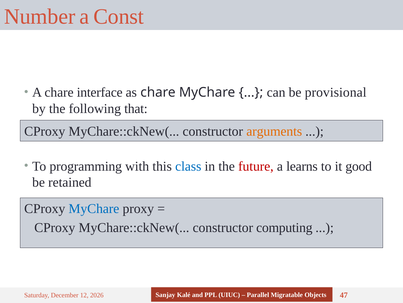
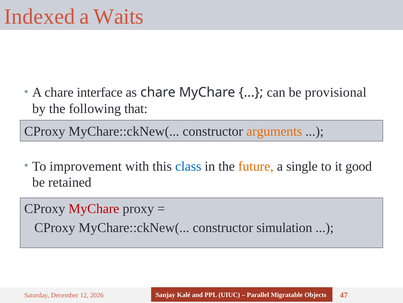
Number: Number -> Indexed (40, 17)
Const: Const -> Waits (119, 17)
programming: programming -> improvement (86, 166)
future colour: red -> orange (256, 166)
learns: learns -> single (302, 166)
MyChare colour: blue -> red (94, 208)
computing: computing -> simulation (284, 227)
